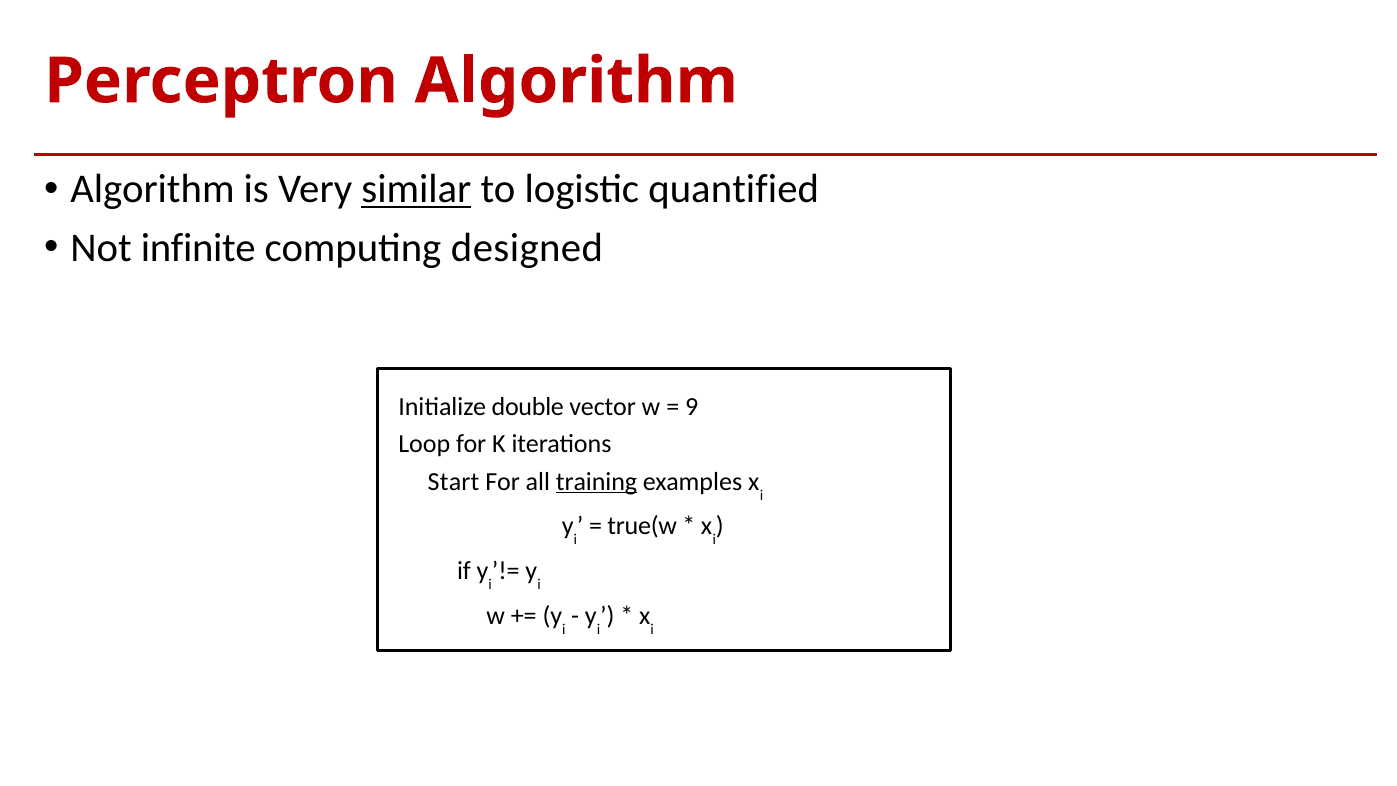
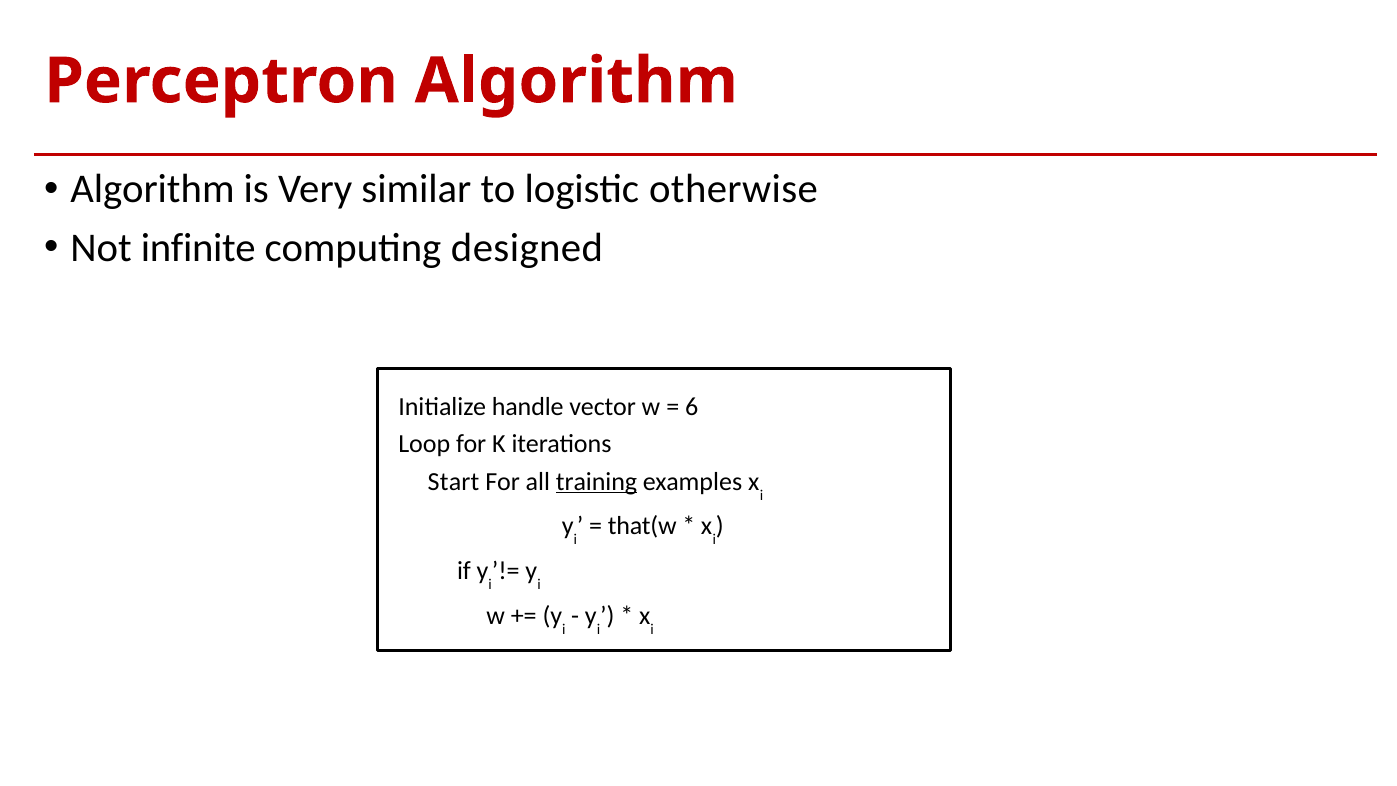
similar underline: present -> none (416, 189)
quantified: quantified -> otherwise (734, 189)
double: double -> handle (528, 407)
9: 9 -> 6 (692, 407)
true(w: true(w -> that(w (642, 526)
